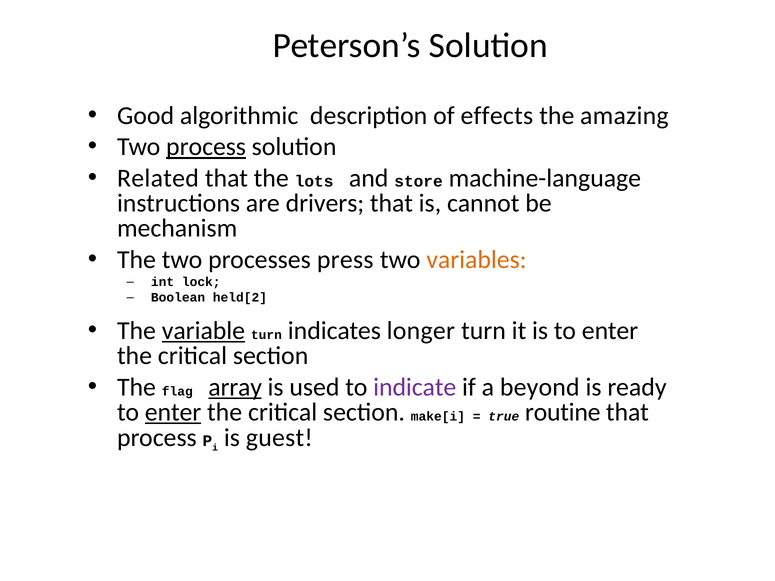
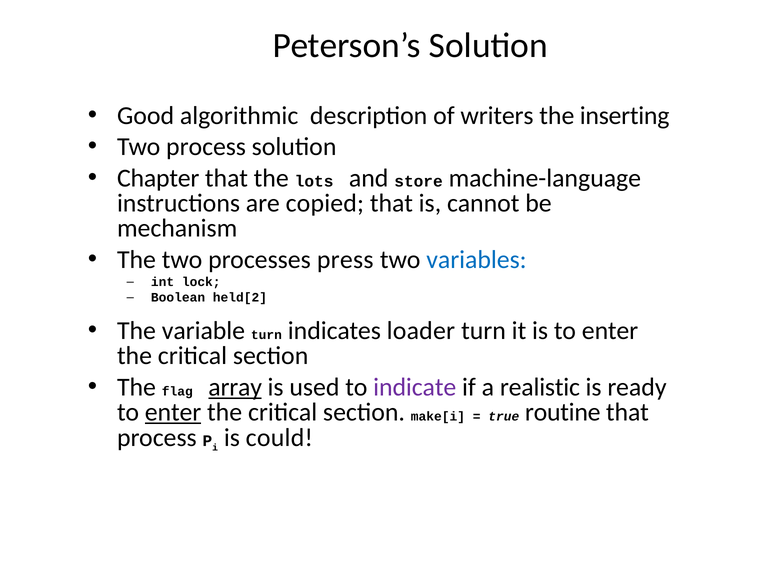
effects: effects -> writers (497, 116)
amazing: amazing -> inserting (625, 116)
process underline: present -> none (206, 147)
Related: Related -> Chapter (158, 178)
drivers: drivers -> copied (325, 203)
variables colour: orange -> blue (476, 260)
variable underline: present -> none (203, 331)
longer: longer -> loader (421, 331)
beyond: beyond -> realistic (540, 387)
guest: guest -> could (279, 438)
